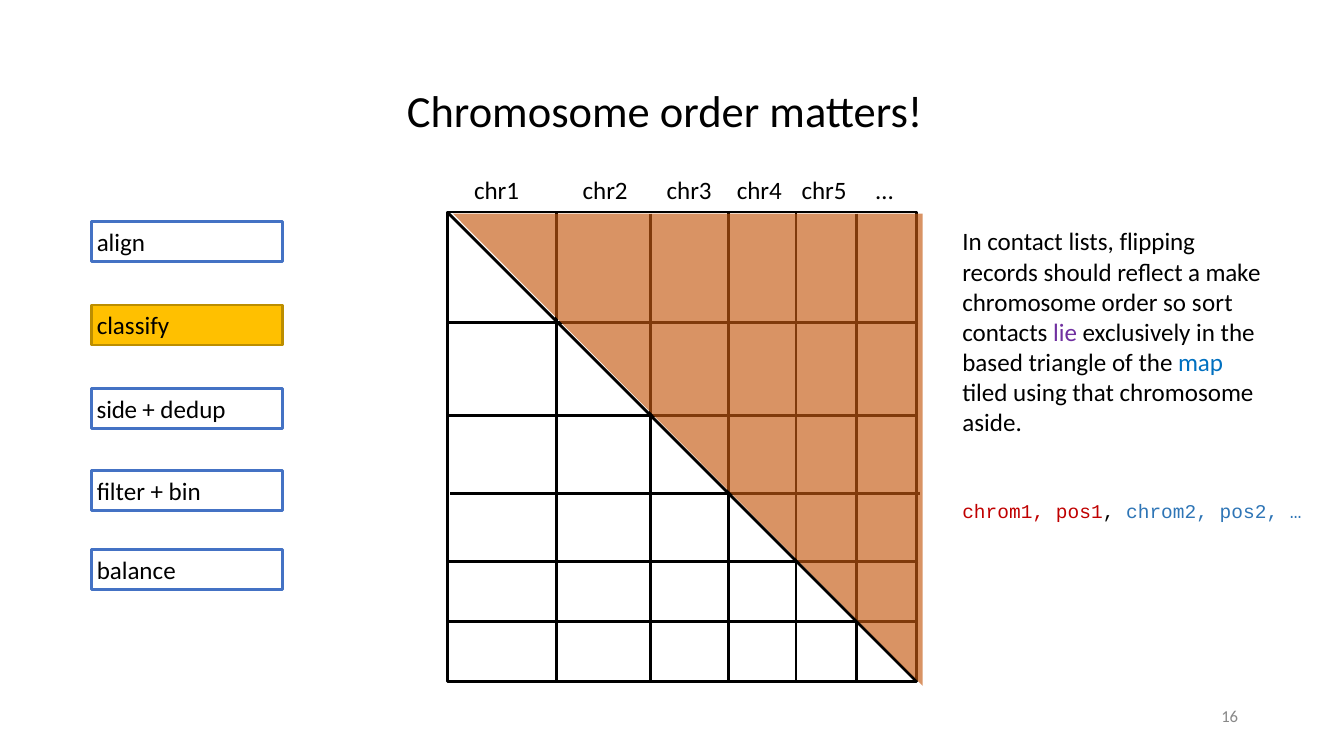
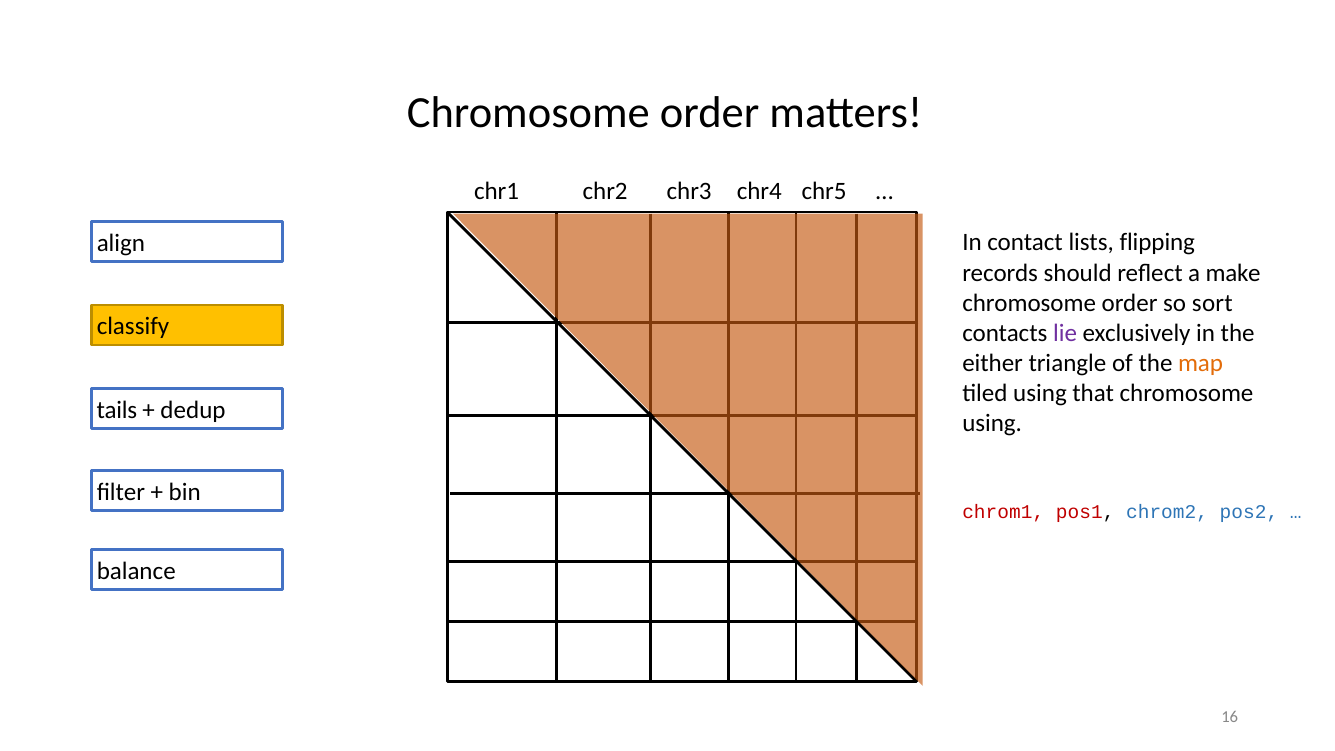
based: based -> either (993, 363)
map colour: blue -> orange (1201, 363)
side: side -> tails (117, 410)
aside: aside -> using (992, 423)
